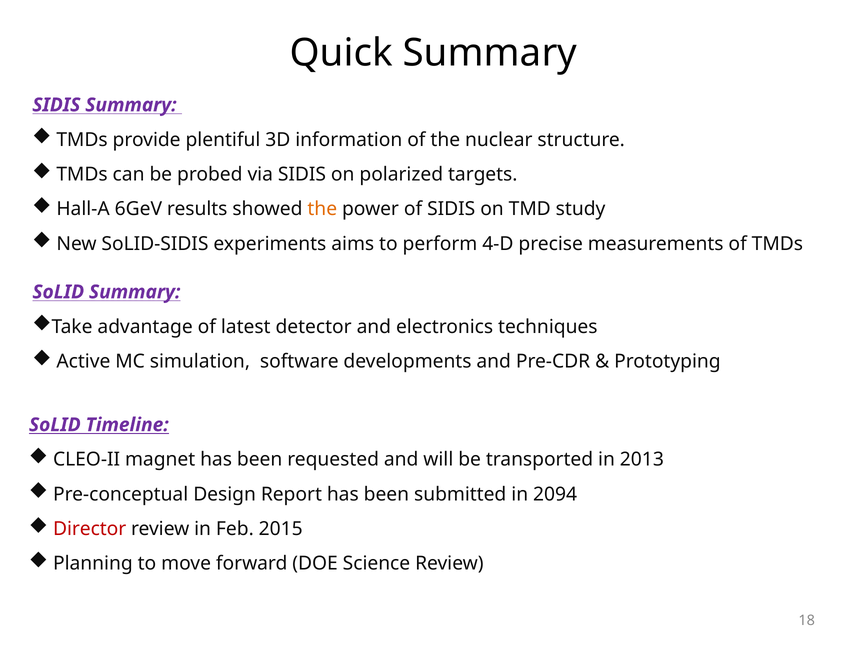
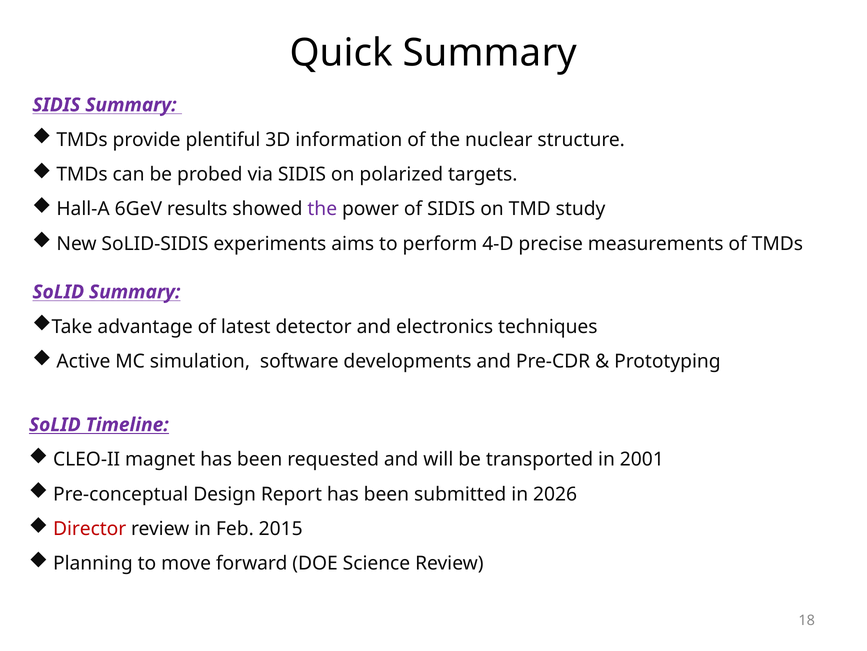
the colour: orange -> purple (322, 209)
2013: 2013 -> 2001 (642, 459)
2094: 2094 -> 2026 (555, 494)
